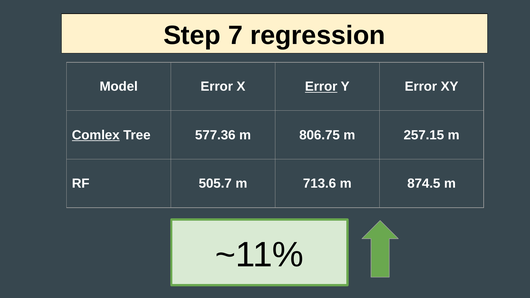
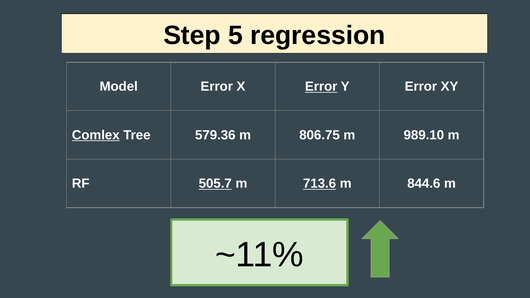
7: 7 -> 5 (235, 35)
577.36: 577.36 -> 579.36 (215, 135)
257.15: 257.15 -> 989.10 (424, 135)
505.7 underline: none -> present (215, 184)
713.6 underline: none -> present (320, 184)
874.5: 874.5 -> 844.6 (424, 184)
